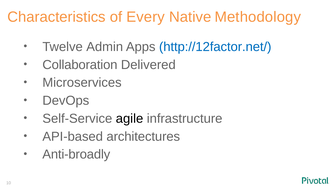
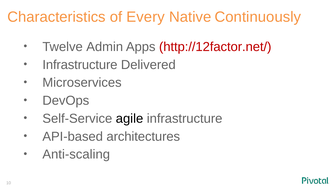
Methodology: Methodology -> Continuously (258, 17)
http://12factor.net/ colour: blue -> red (215, 47)
Collaboration: Collaboration -> Infrastructure (80, 65)
Anti-broadly: Anti-broadly -> Anti-scaling (76, 154)
